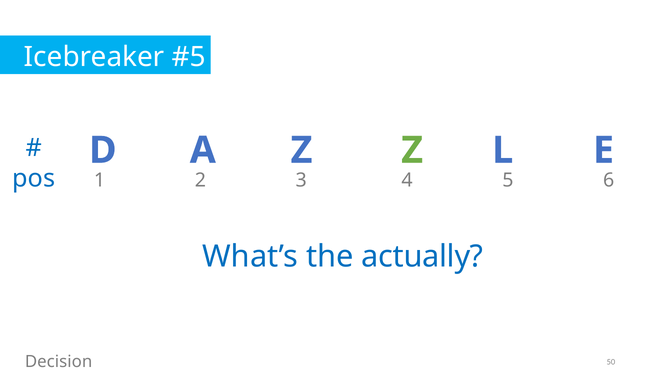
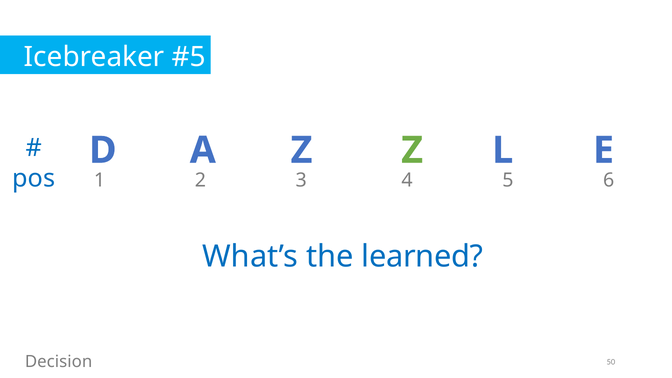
actually: actually -> learned (422, 257)
